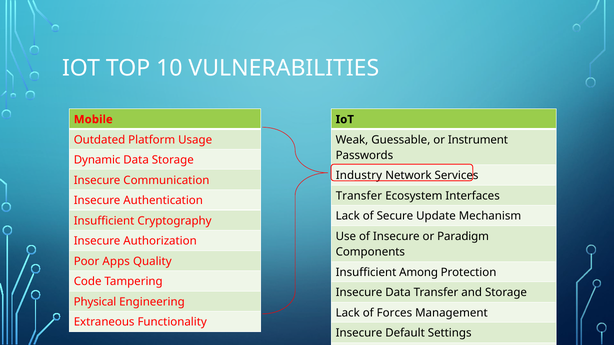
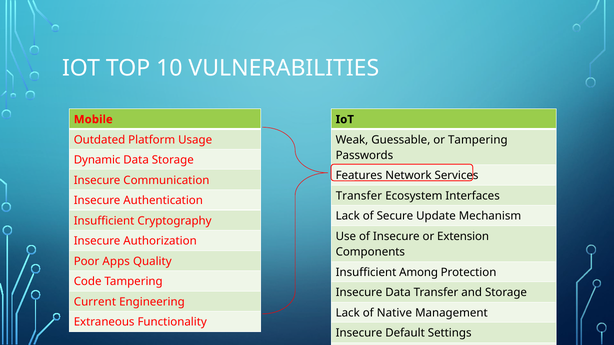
or Instrument: Instrument -> Tampering (478, 140)
Industry: Industry -> Features (359, 176)
Paradigm: Paradigm -> Extension (463, 237)
Physical: Physical -> Current (95, 302)
Forces: Forces -> Native (394, 313)
